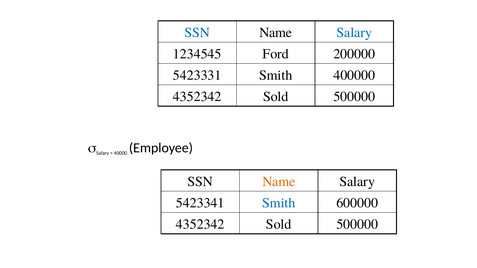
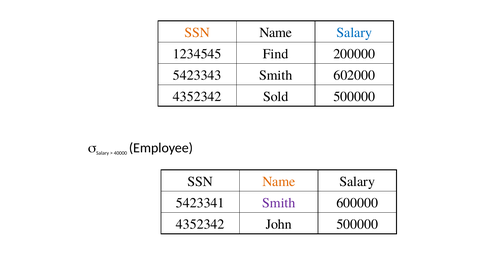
SSN colour: blue -> orange (197, 33)
Ford: Ford -> Find (276, 54)
5423331: 5423331 -> 5423343 (197, 75)
400000: 400000 -> 602000 (354, 75)
Smith colour: blue -> purple (279, 203)
Sold: Sold -> John (279, 224)
